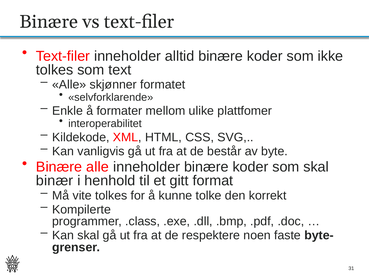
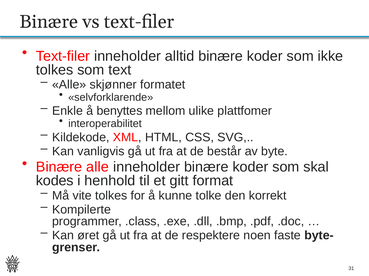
formater: formater -> benyttes (119, 111)
binær: binær -> kodes (55, 181)
Kan skal: skal -> øret (88, 236)
